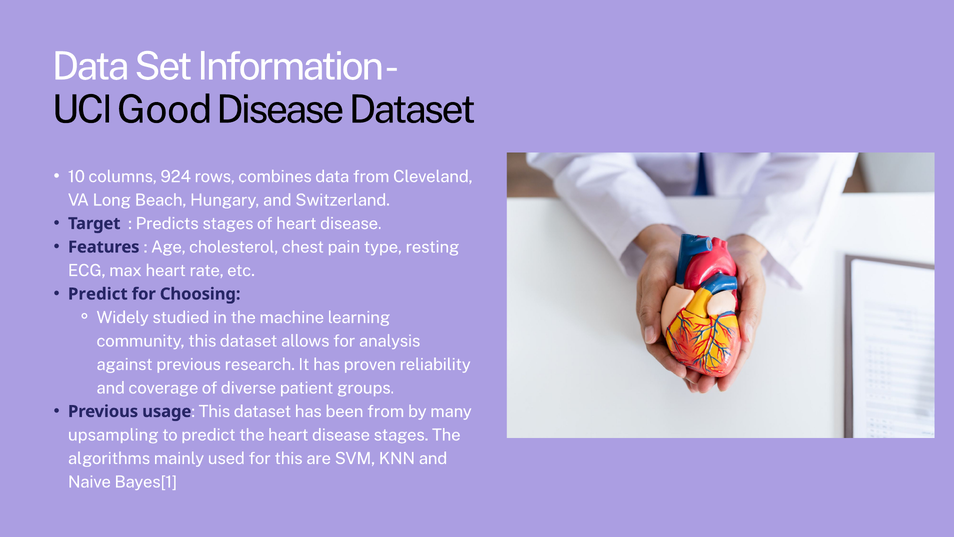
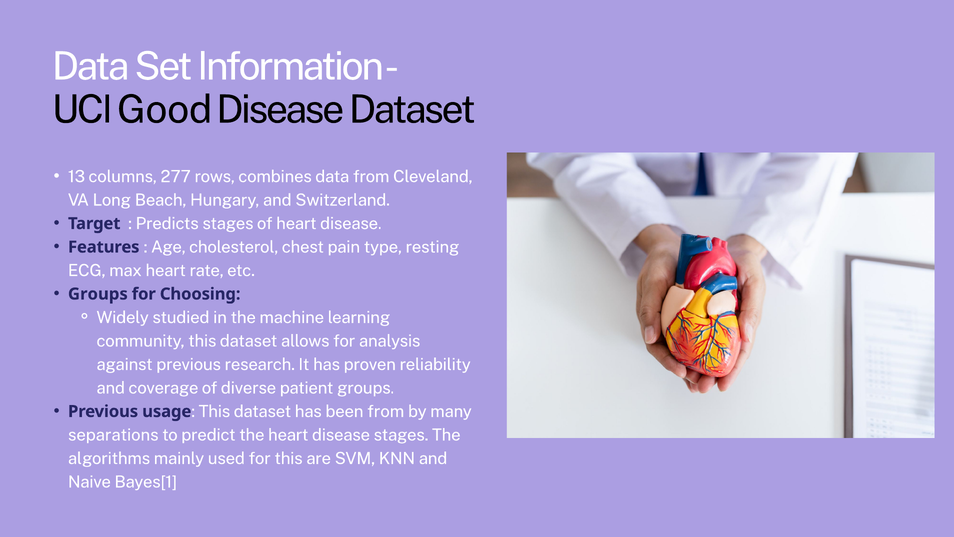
10: 10 -> 13 (77, 176)
924: 924 -> 277 (176, 176)
Predict: Predict -> Groups (98, 294)
upsampling: upsampling -> separations (113, 435)
